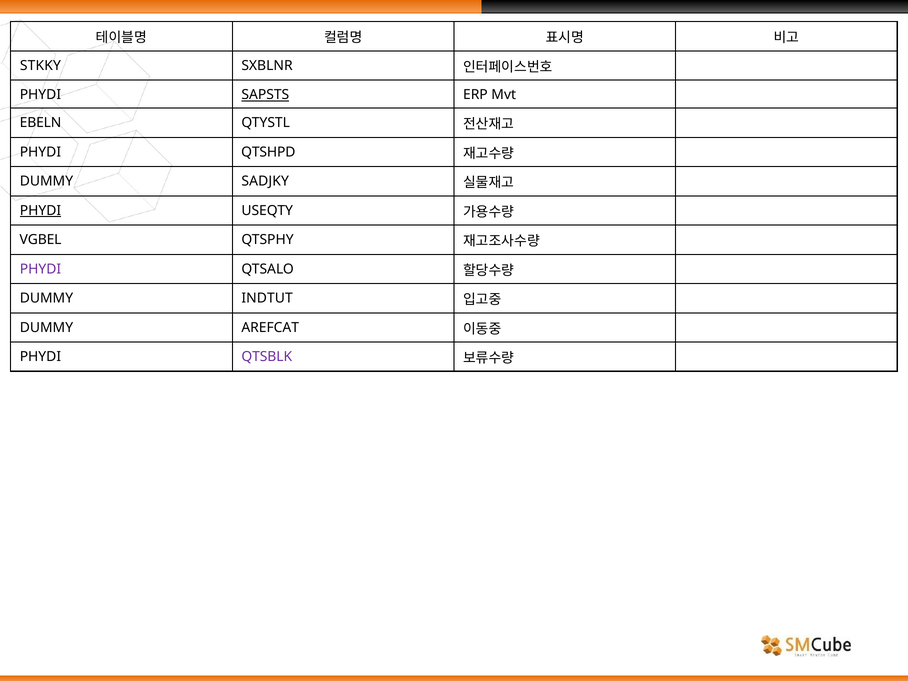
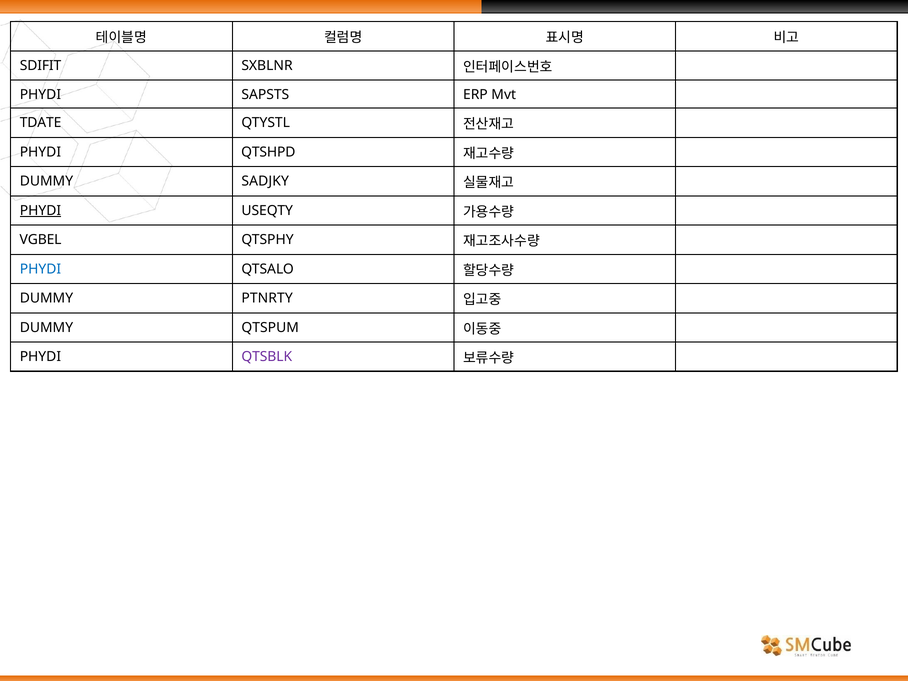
STKKY: STKKY -> SDIFIT (41, 66)
SAPSTS underline: present -> none (265, 95)
EBELN: EBELN -> TDATE (41, 123)
PHYDI colour: purple -> blue (40, 269)
INDTUT: INDTUT -> PTNRTY (267, 298)
AREFCAT: AREFCAT -> QTSPUM (270, 328)
